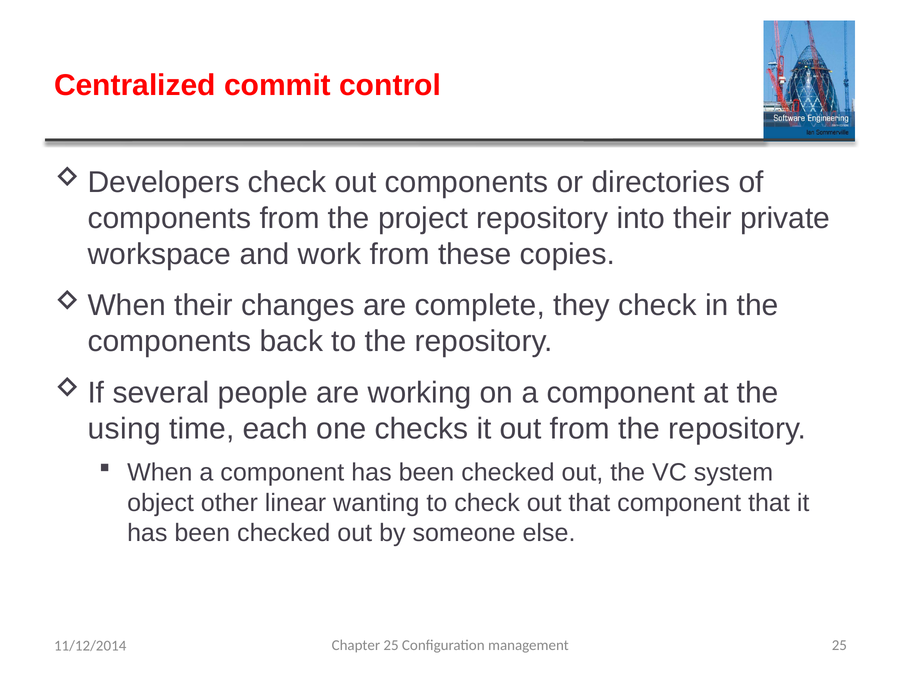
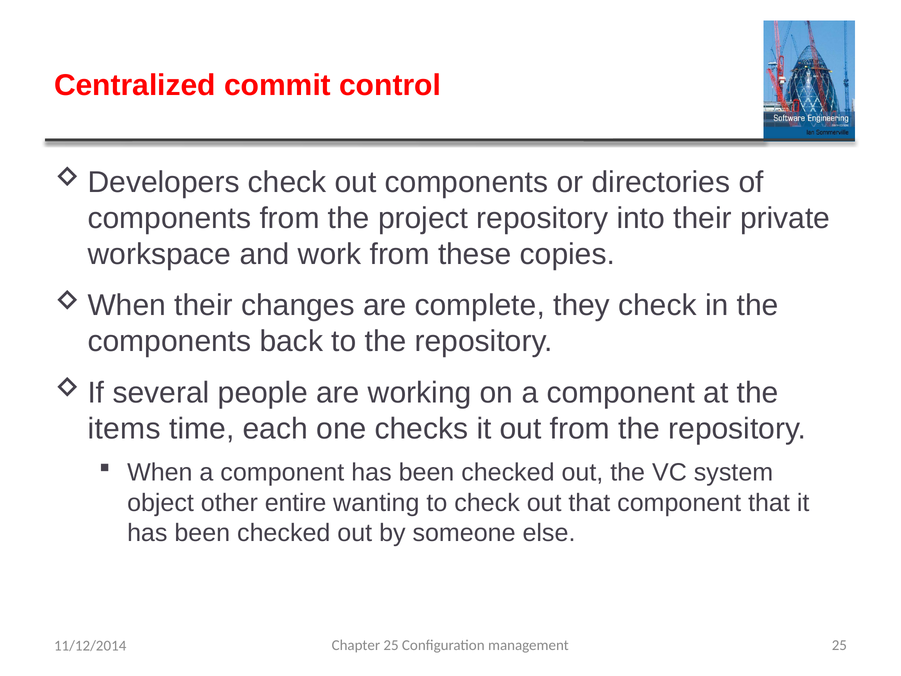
using: using -> items (124, 429)
linear: linear -> entire (296, 503)
